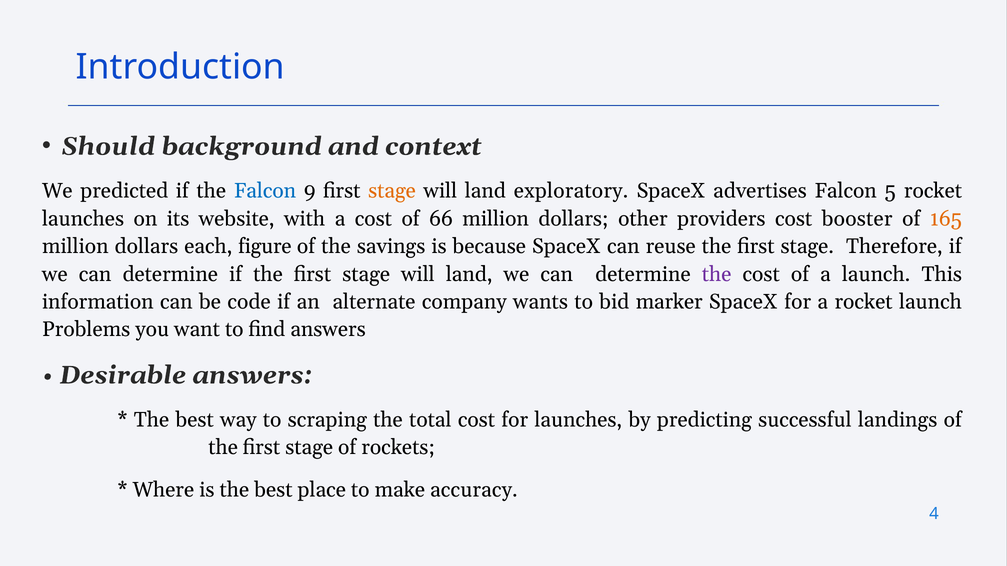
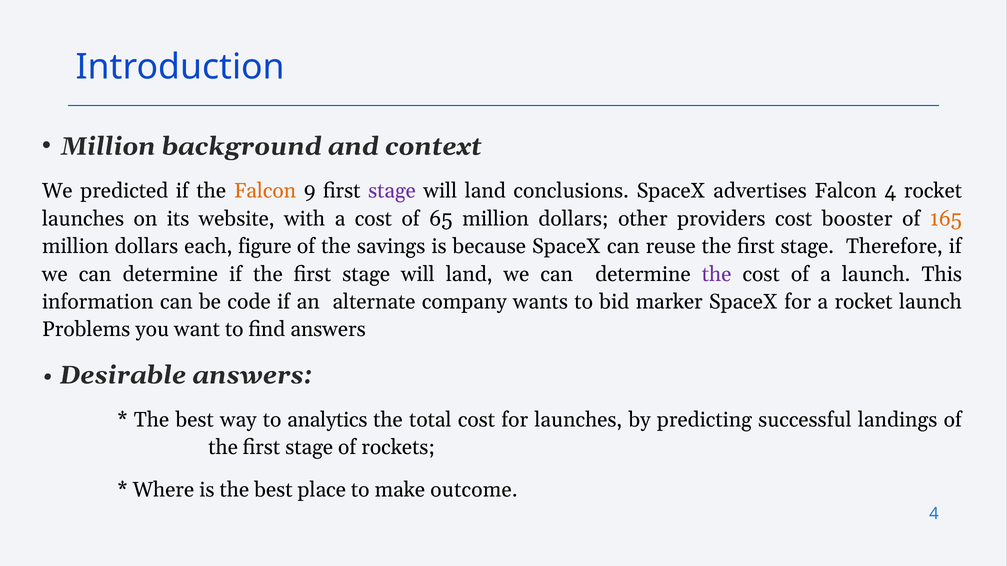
Should: Should -> Million (108, 147)
Falcon colour: blue -> orange (265, 191)
stage colour: orange -> purple (392, 191)
exploratory: exploratory -> conclusions (571, 191)
Falcon 5: 5 -> 4 (890, 191)
66: 66 -> 65 (441, 219)
scraping: scraping -> analytics (327, 420)
accuracy: accuracy -> outcome (474, 490)
